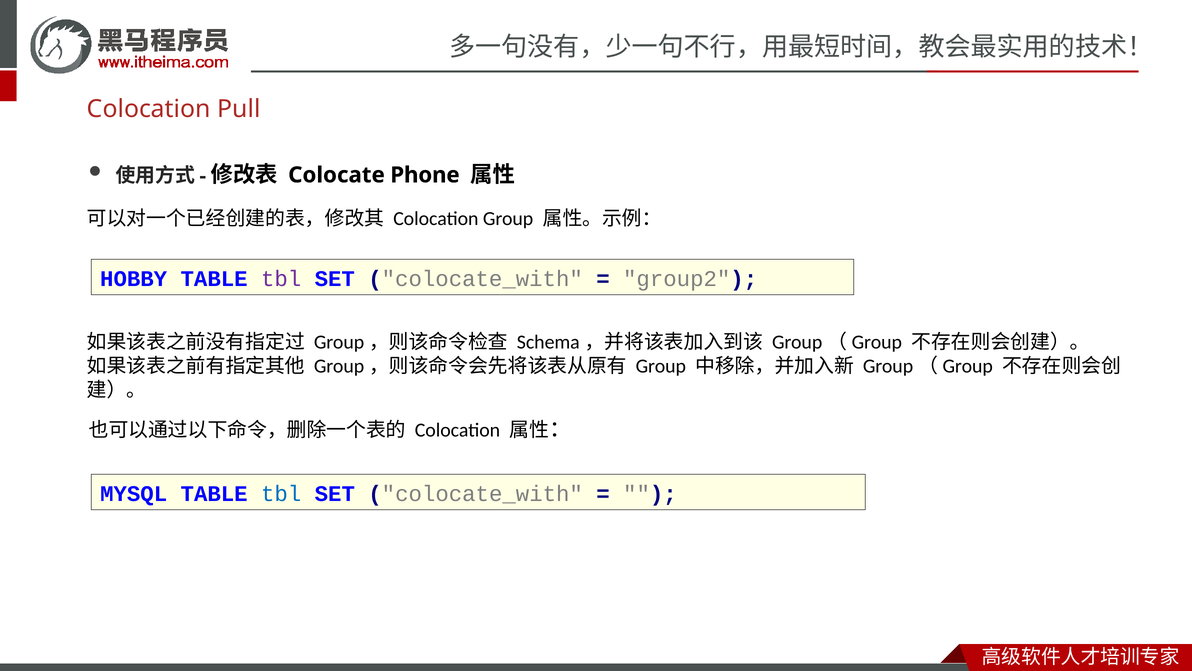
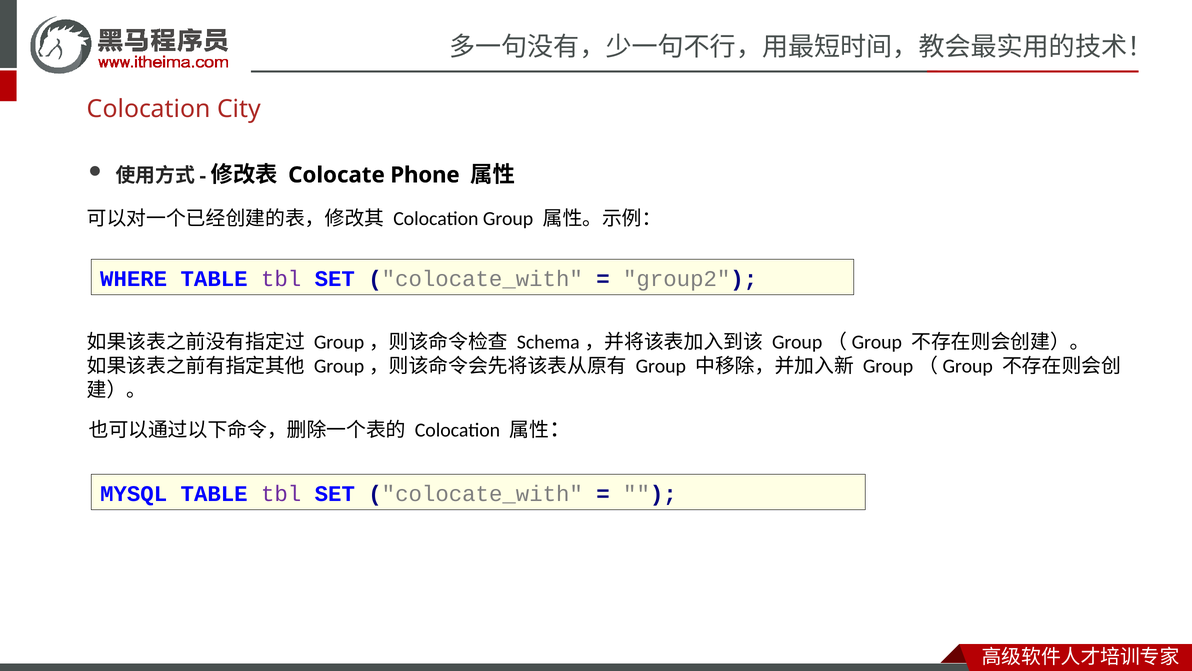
Pull: Pull -> City (239, 109)
HOBBY: HOBBY -> WHERE (134, 278)
tbl colour: blue -> purple (281, 493)
